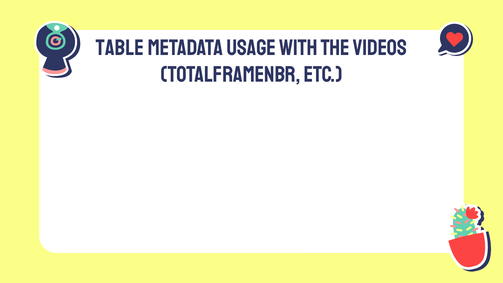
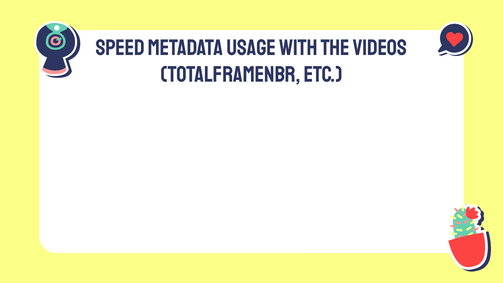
Table: Table -> Speed (120, 48)
